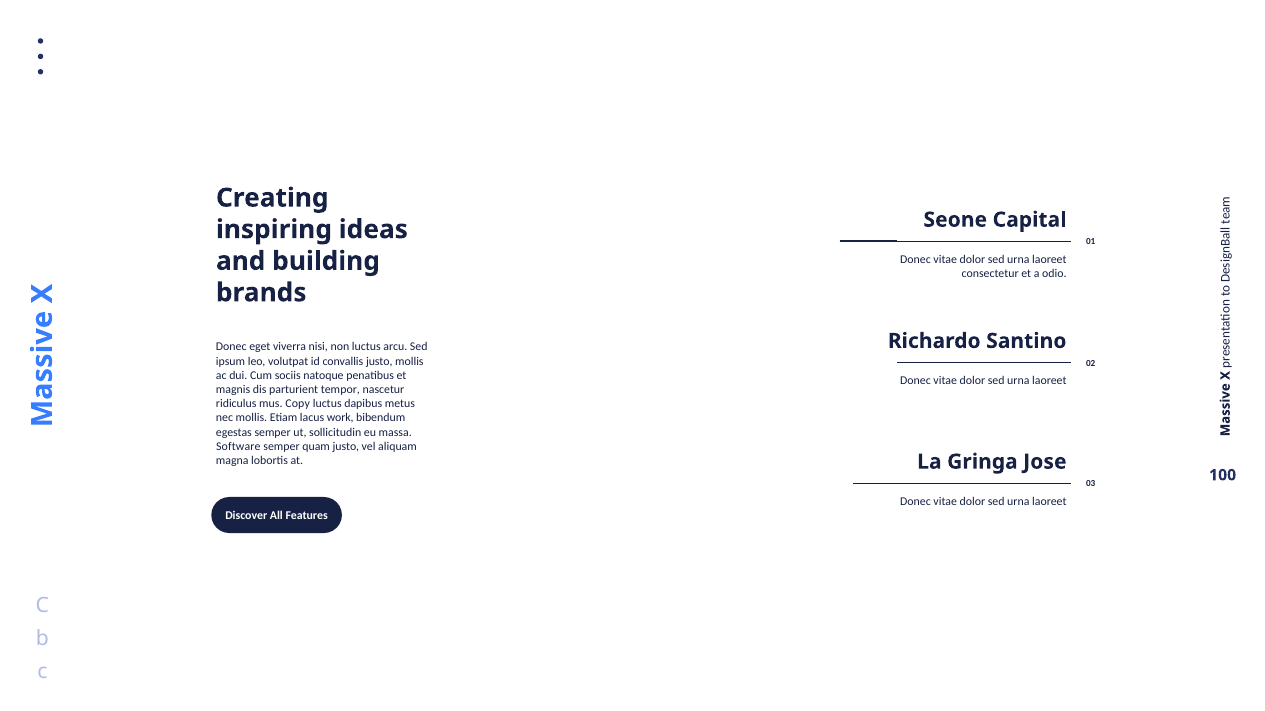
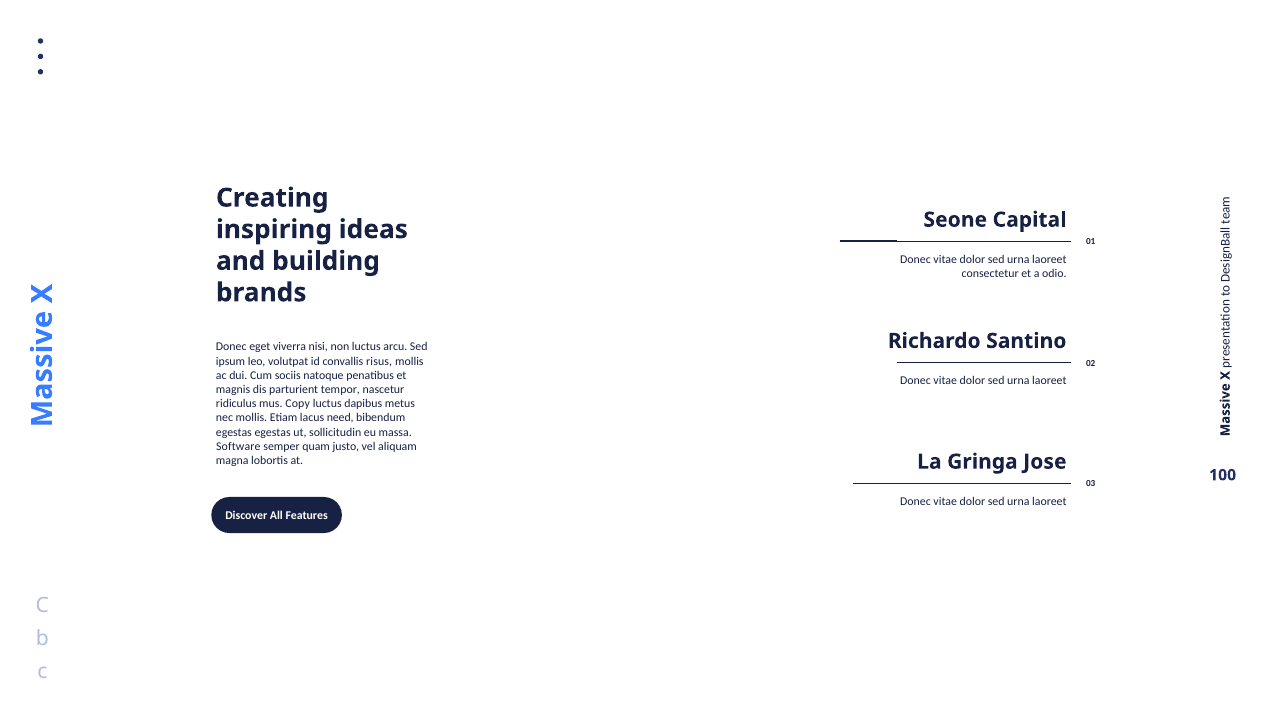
convallis justo: justo -> risus (379, 361)
work: work -> need (340, 418)
egestas semper: semper -> egestas (273, 433)
